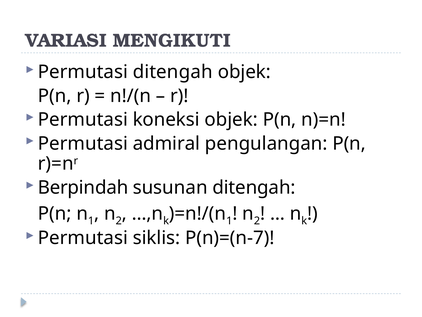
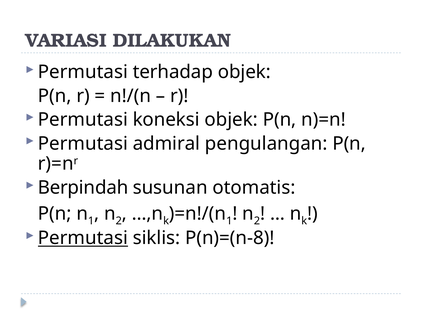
MENGIKUTI: MENGIKUTI -> DILAKUKAN (172, 41)
Permutasi ditengah: ditengah -> terhadap (173, 72)
susunan ditengah: ditengah -> otomatis (254, 187)
Permutasi underline: none -> present (83, 238)
P(n)=(n-7: P(n)=(n-7 -> P(n)=(n-8 (230, 238)
